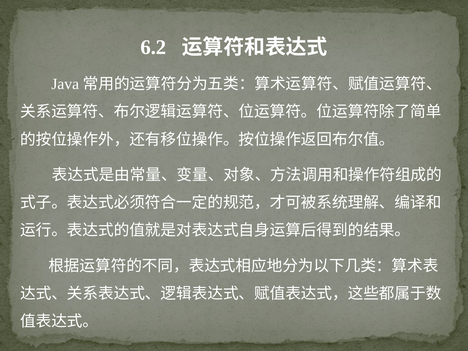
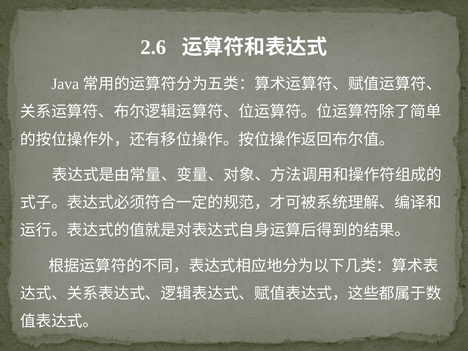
6.2: 6.2 -> 2.6 (153, 47)
